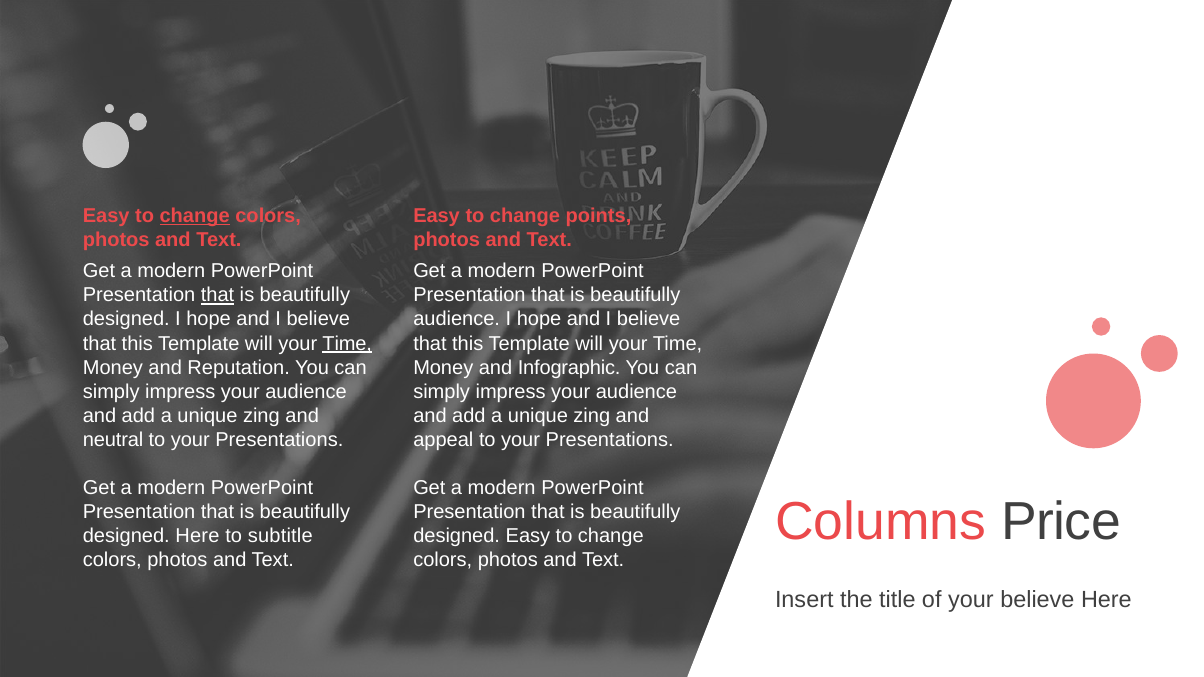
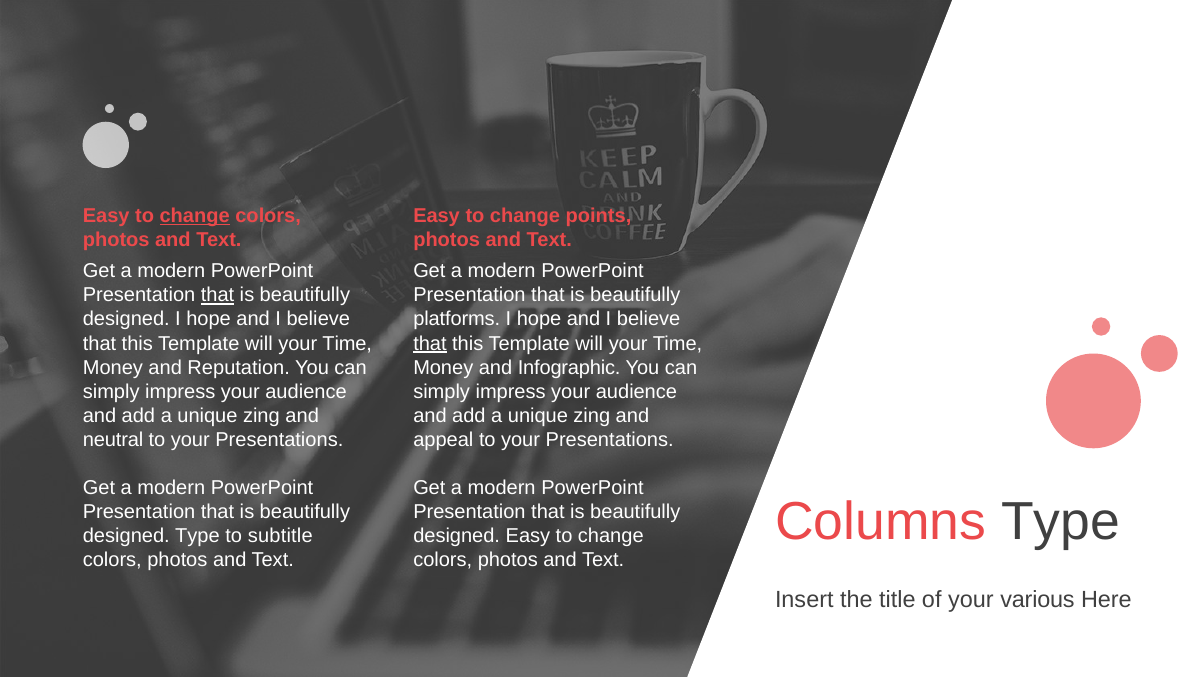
audience: audience -> platforms (457, 320)
Time underline: present -> none (347, 344)
that underline: none -> present (430, 344)
Columns Price: Price -> Type (1061, 522)
designed Here: Here -> Type (197, 536)
your believe: believe -> various (1037, 600)
